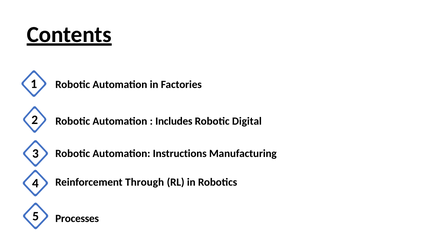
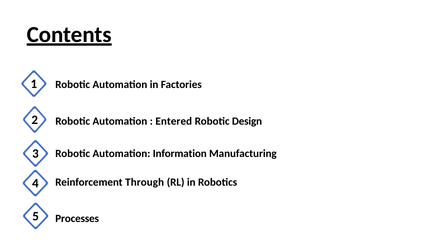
Includes: Includes -> Entered (174, 122)
Digital: Digital -> Design (247, 122)
Instructions: Instructions -> Information (180, 154)
